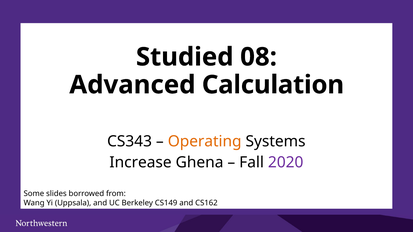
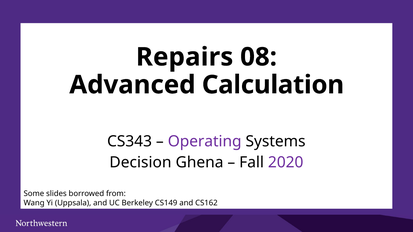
Studied: Studied -> Repairs (185, 57)
Operating colour: orange -> purple (205, 142)
Increase: Increase -> Decision (140, 163)
